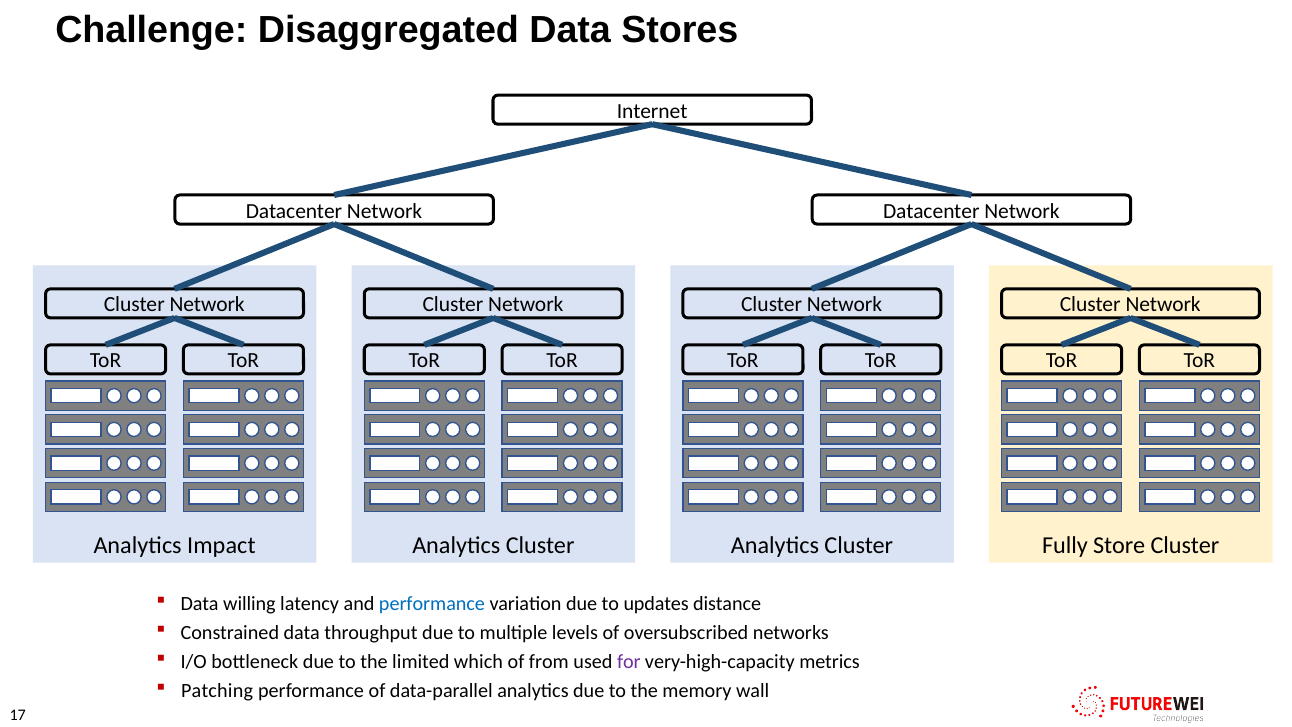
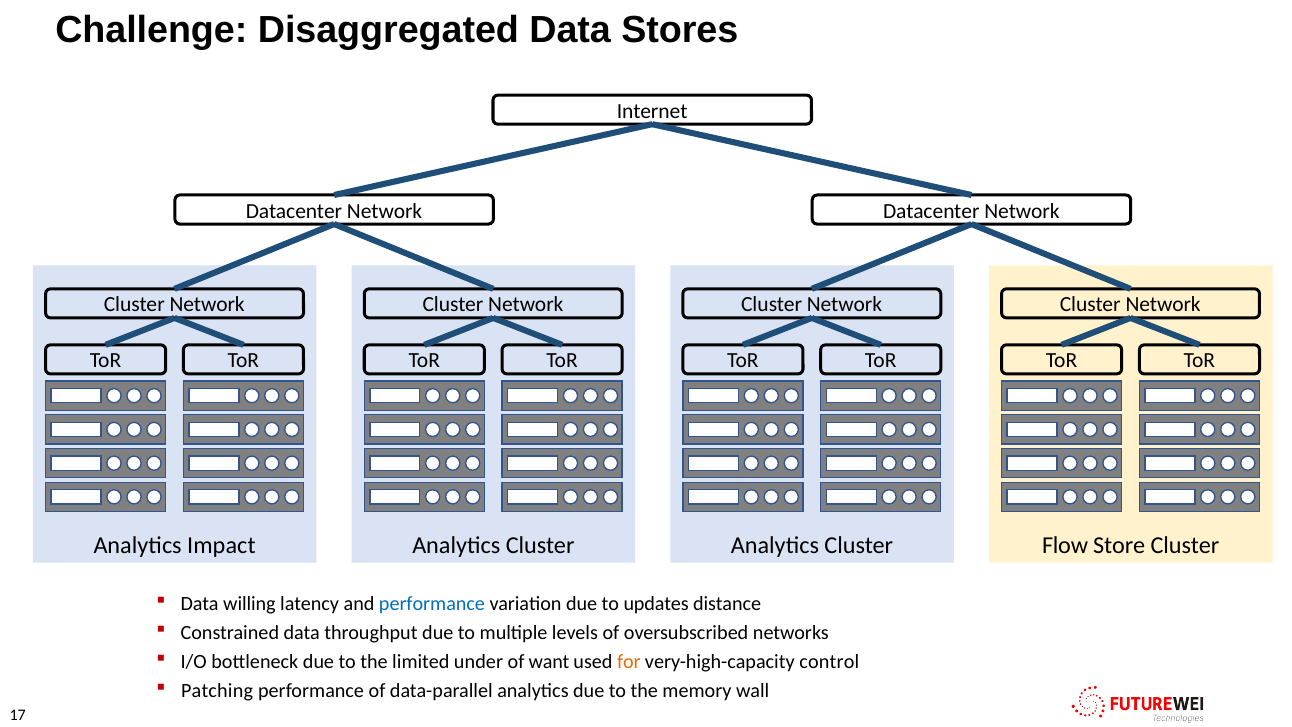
Fully: Fully -> Flow (1065, 545)
which: which -> under (478, 662)
from: from -> want (549, 662)
for colour: purple -> orange (629, 662)
metrics: metrics -> control (829, 662)
